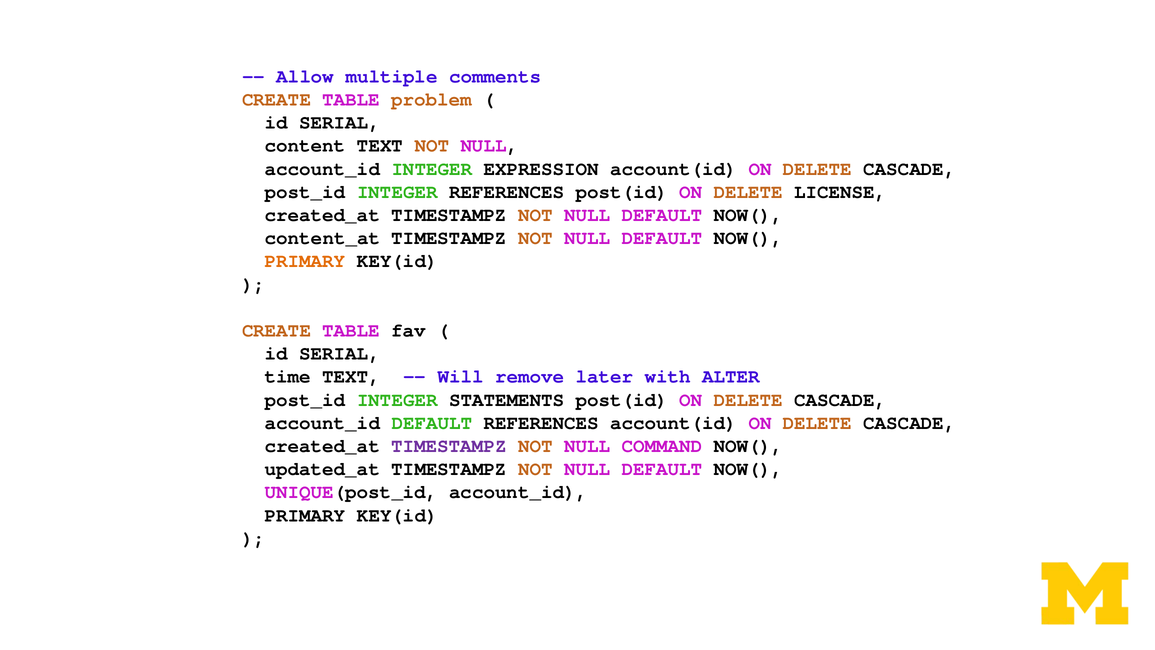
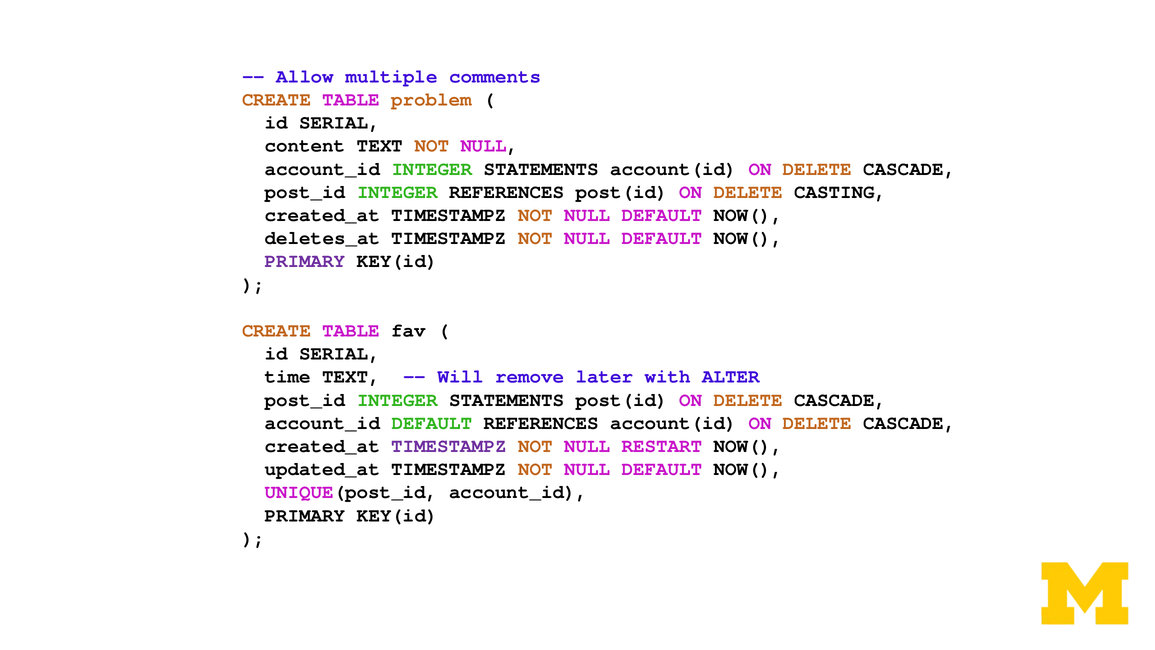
account_id INTEGER EXPRESSION: EXPRESSION -> STATEMENTS (541, 169)
LICENSE: LICENSE -> CASTING (840, 192)
content_at: content_at -> deletes_at (323, 238)
PRIMARY colour: orange -> purple (305, 261)
COMMAND: COMMAND -> RESTART (662, 446)
